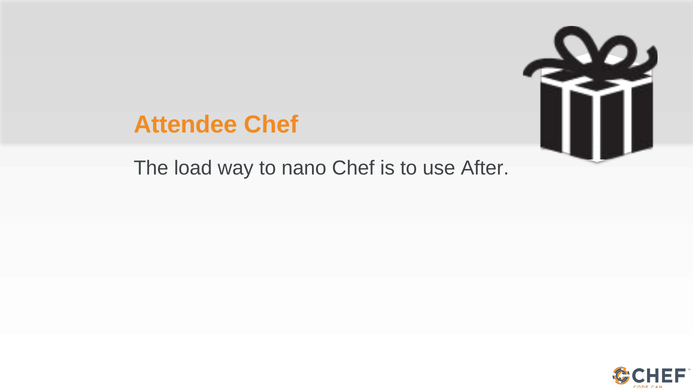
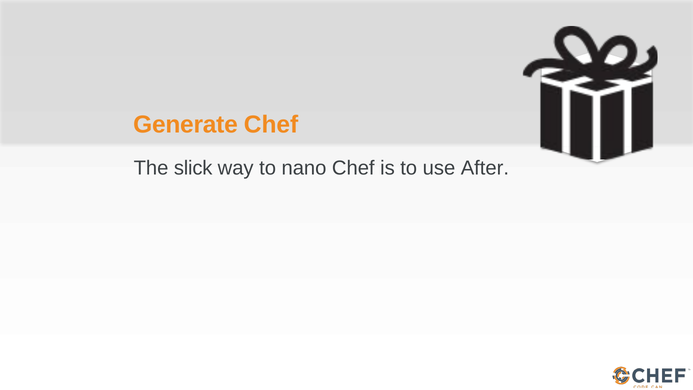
Attendee: Attendee -> Generate (185, 125)
load: load -> slick (193, 168)
